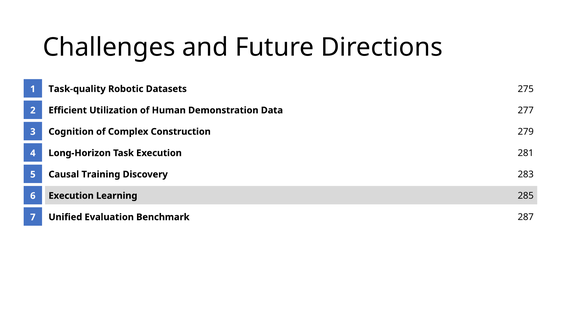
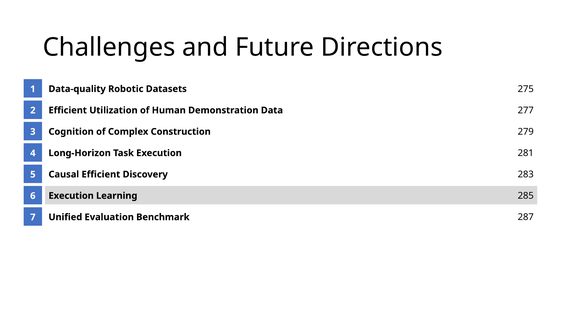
Task-quality: Task-quality -> Data-quality (77, 89)
Causal Training: Training -> Efficient (101, 174)
